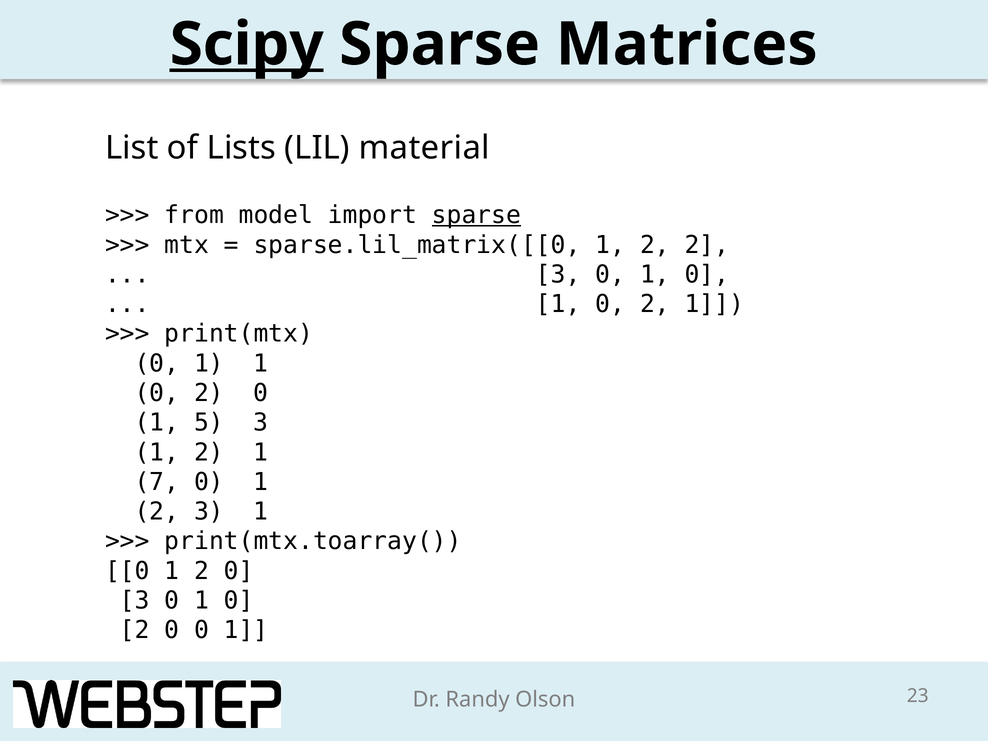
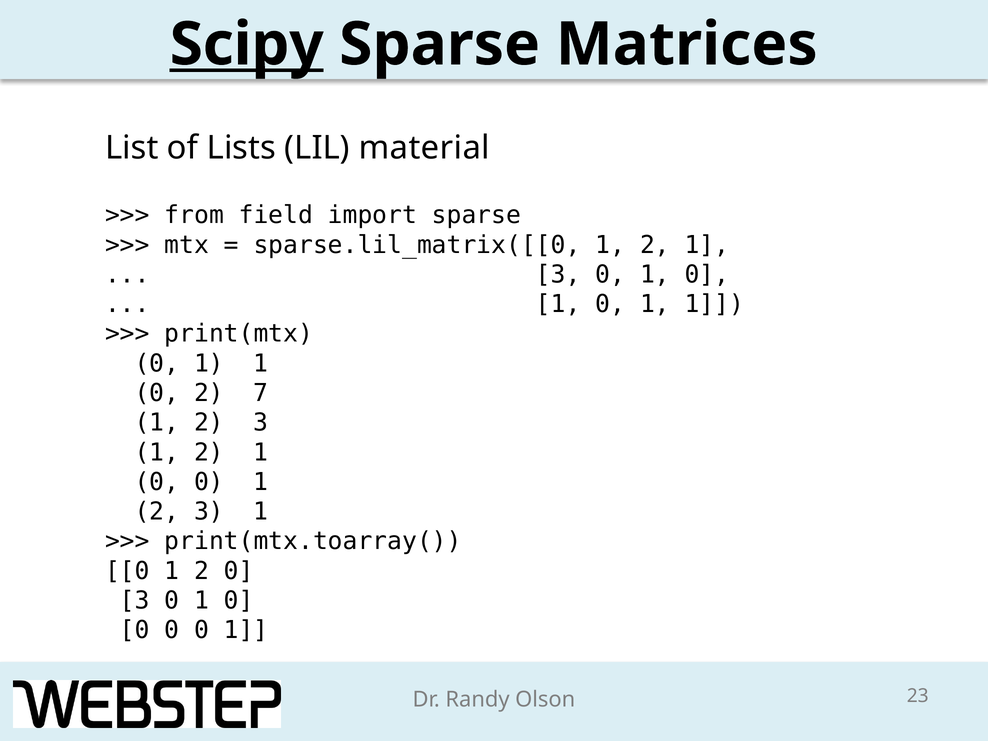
model: model -> field (276, 215)
sparse underline: present -> none (476, 215)
sparse.lil_matrix([[0 1 2 2: 2 -> 1 (707, 245)
2: 2 -> 1 (655, 304)
0: 0 -> 7 (261, 393)
5: 5 -> 2 (209, 423)
7: 7 -> 0 (157, 482)
2: 2 -> 0 (135, 630)
